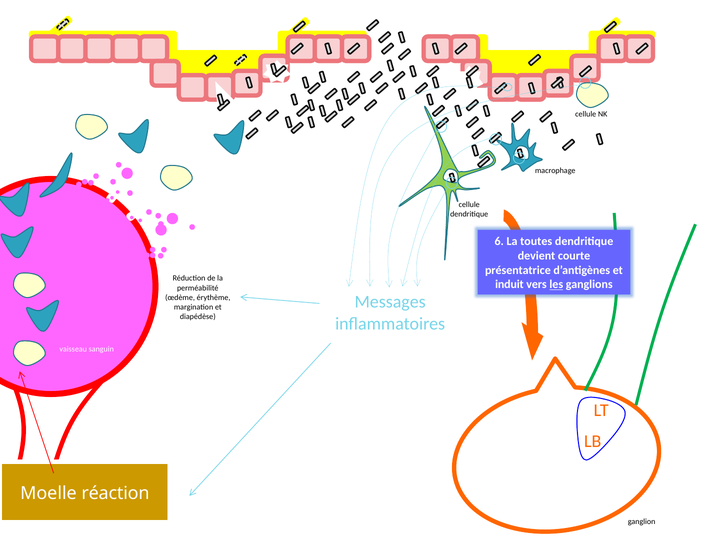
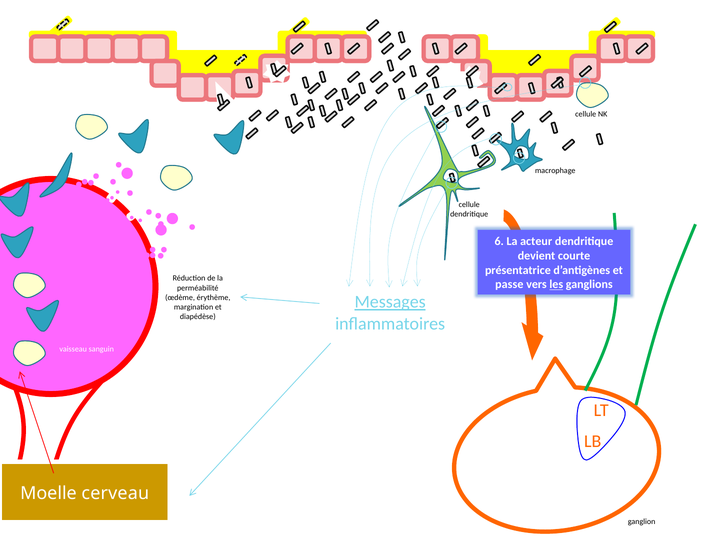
toutes: toutes -> acteur (536, 241)
induit: induit -> passe (509, 284)
Messages underline: none -> present (390, 302)
réaction: réaction -> cerveau (115, 493)
